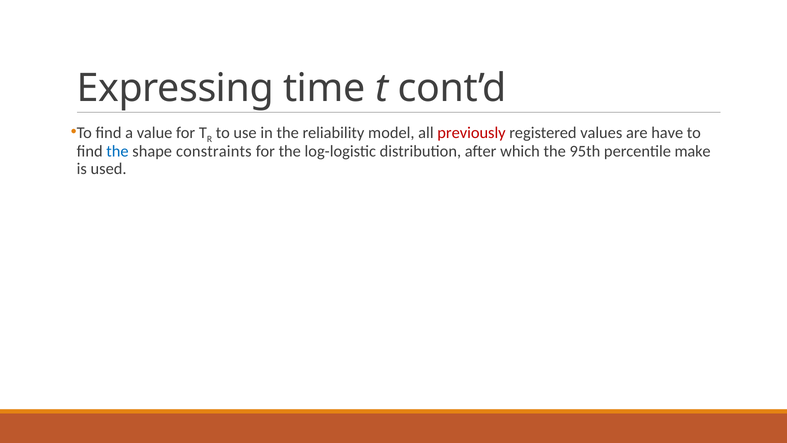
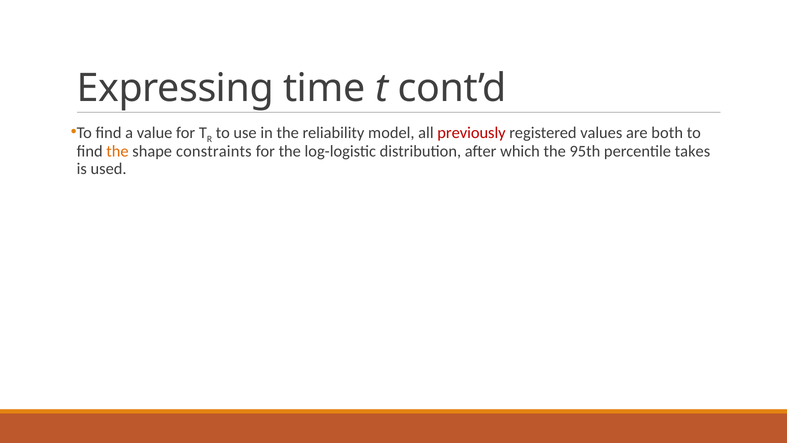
have: have -> both (667, 133)
the colour: blue -> orange (117, 151)
make: make -> takes (692, 151)
